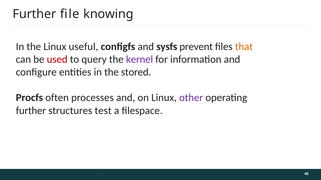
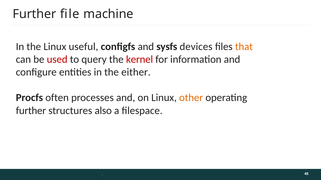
knowing: knowing -> machine (108, 14)
prevent: prevent -> devices (196, 47)
kernel colour: purple -> red (140, 60)
stored: stored -> either (136, 72)
other colour: purple -> orange (191, 98)
test: test -> also (103, 111)
